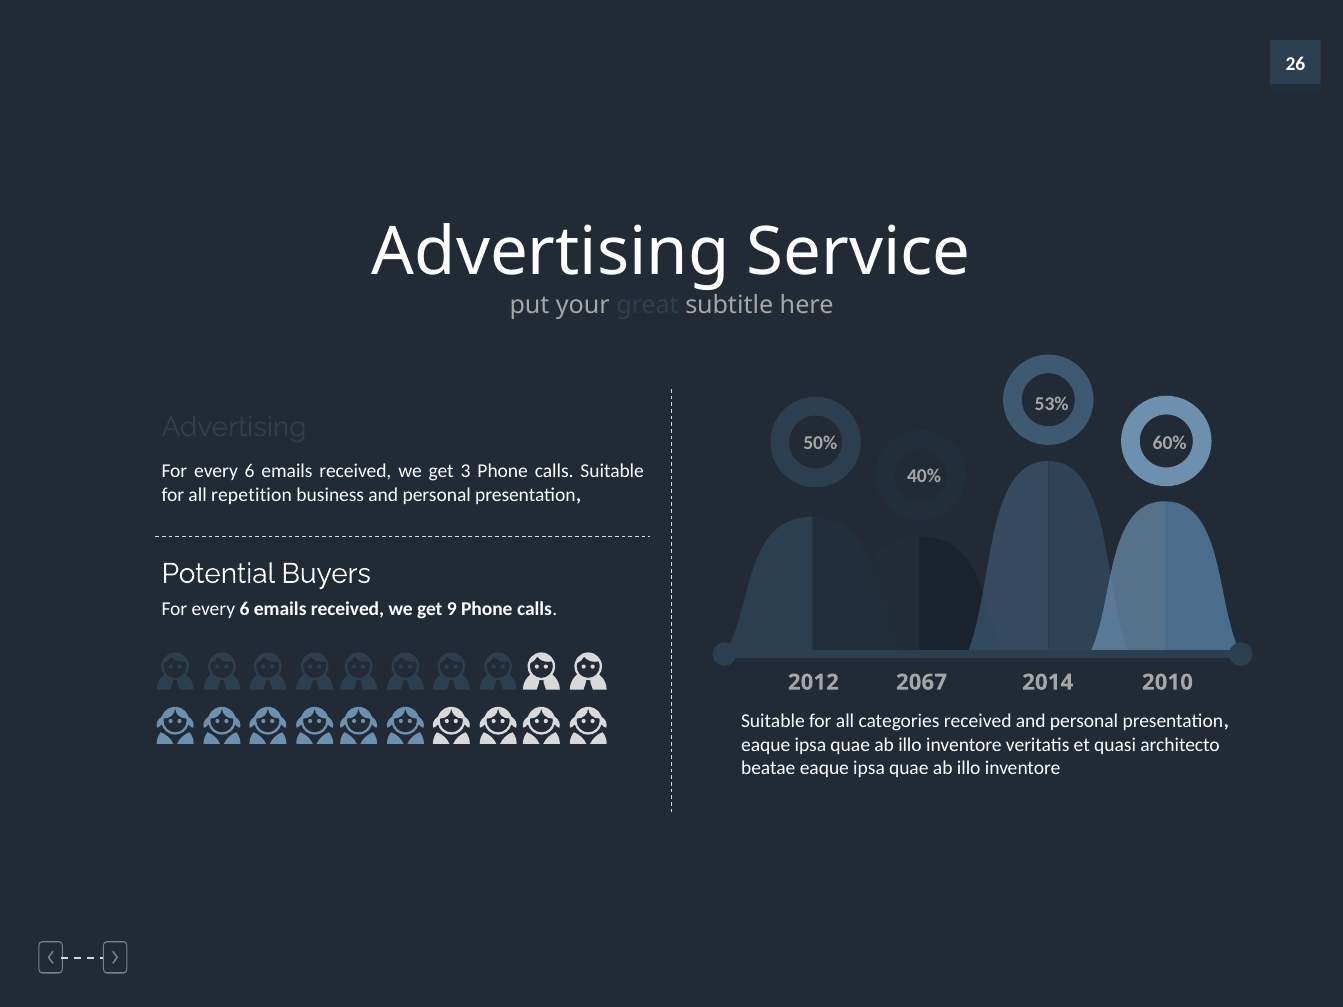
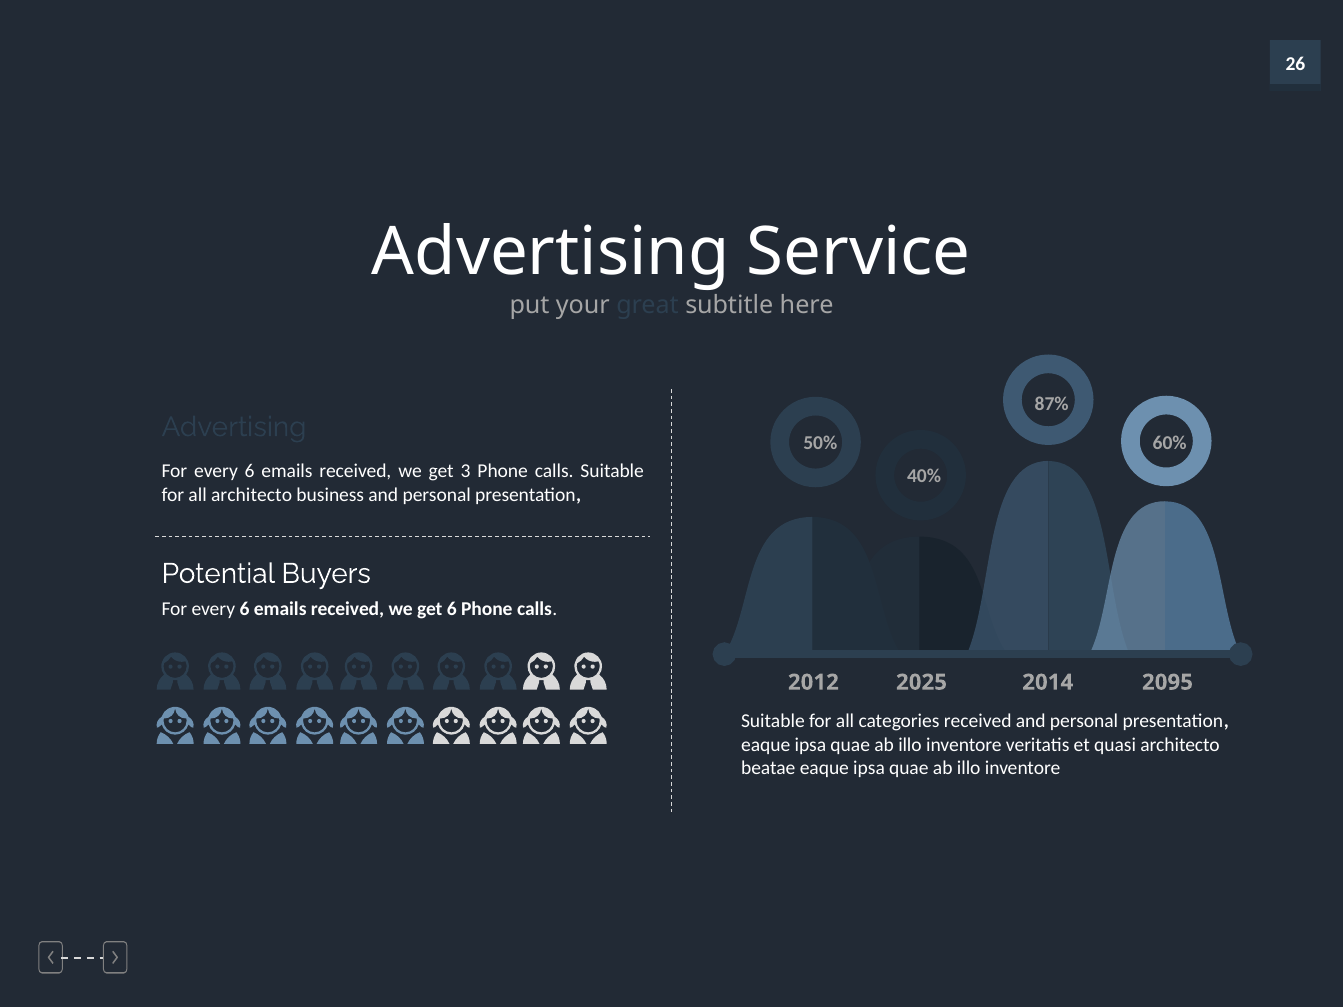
53%: 53% -> 87% (1052, 404)
all repetition: repetition -> architecto (252, 495)
get 9: 9 -> 6 (452, 609)
2067: 2067 -> 2025 (921, 682)
2010: 2010 -> 2095 (1167, 682)
